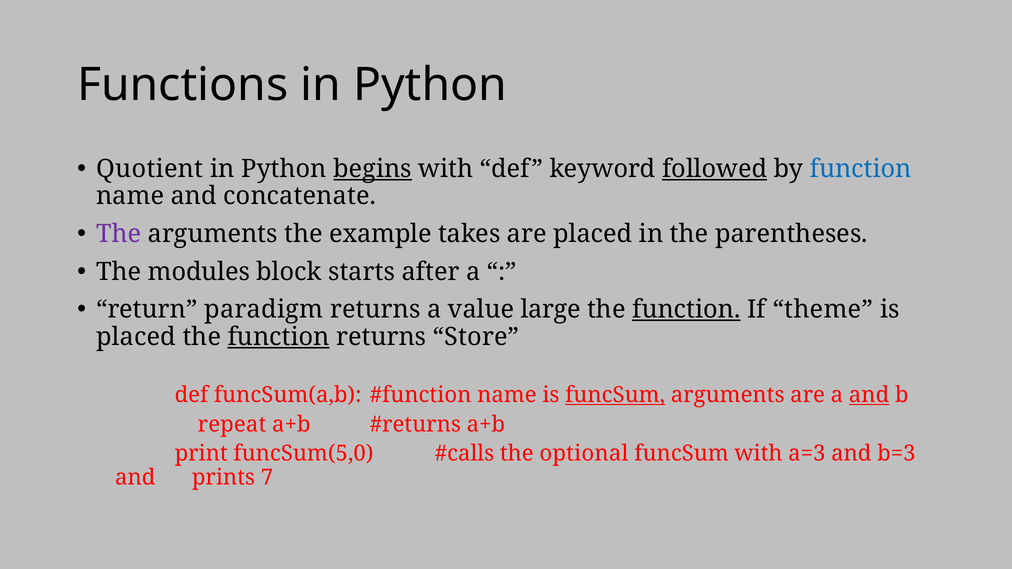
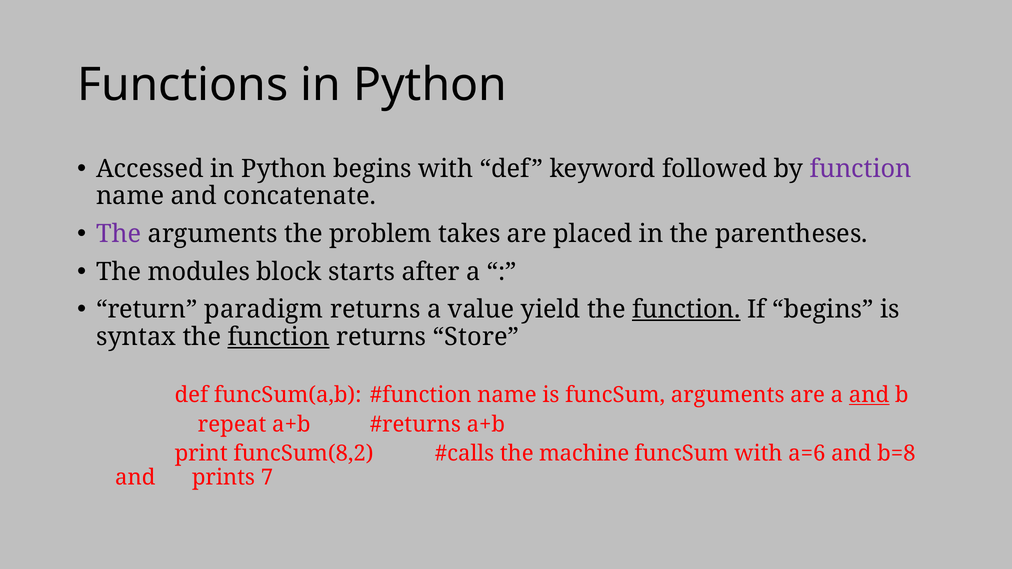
Quotient: Quotient -> Accessed (150, 169)
begins underline: present -> none (373, 169)
followed underline: present -> none (715, 169)
function colour: blue -> purple (861, 169)
example: example -> problem (380, 234)
large: large -> yield (551, 310)
If theme: theme -> begins (823, 310)
placed: placed -> syntax (136, 337)
funcSum underline: present -> none (615, 395)
funcSum(5,0: funcSum(5,0 -> funcSum(8,2 (303, 454)
optional: optional -> machine (584, 454)
a=3: a=3 -> a=6 (807, 454)
b=3: b=3 -> b=8 (896, 454)
